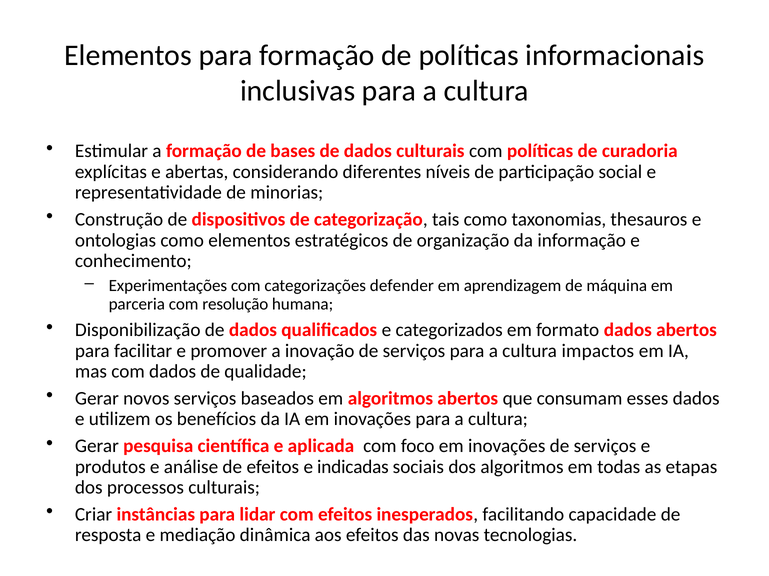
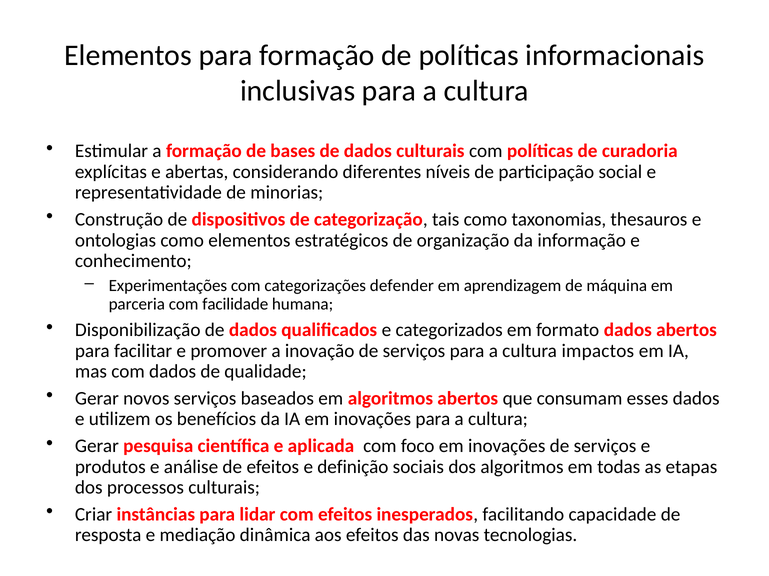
resolução: resolução -> facilidade (235, 304)
indicadas: indicadas -> definição (353, 467)
